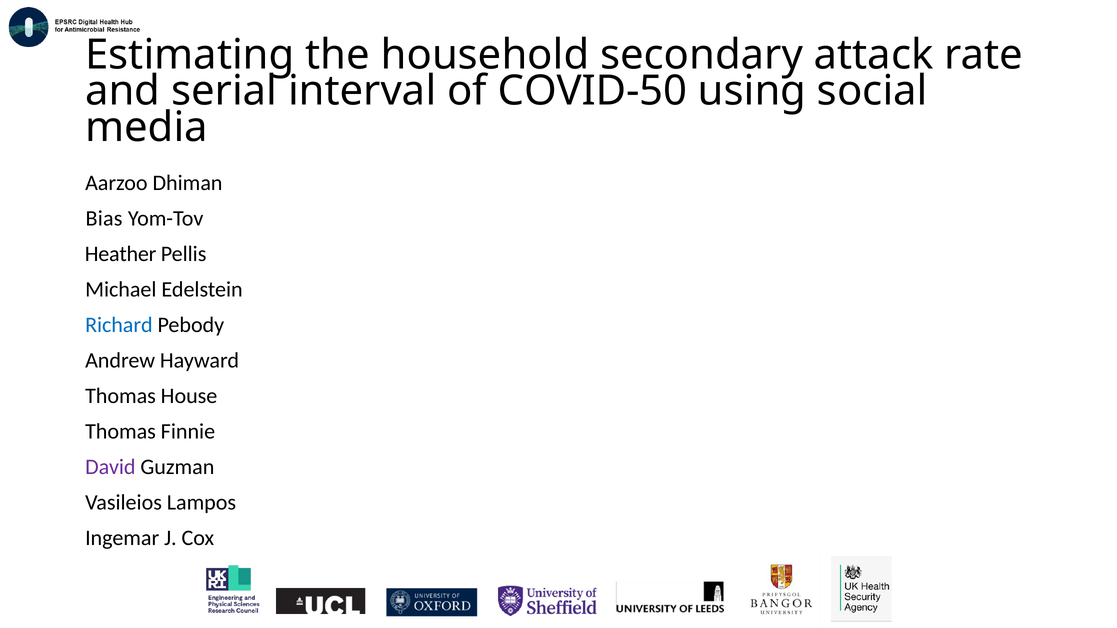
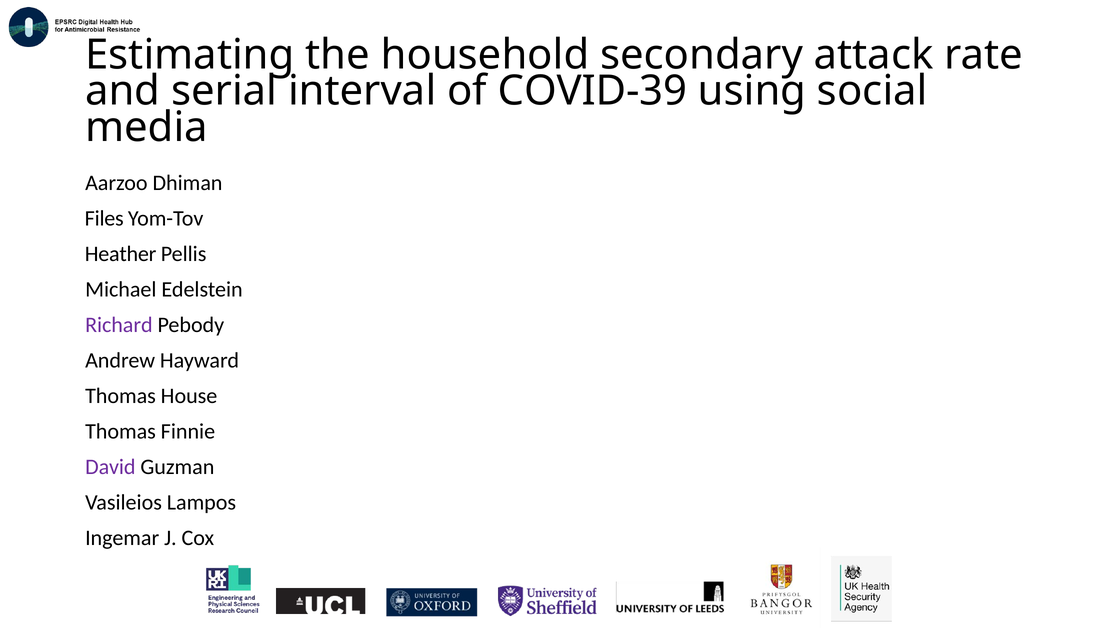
COVID-50: COVID-50 -> COVID-39 (592, 91)
Bias: Bias -> Files (104, 219)
Richard colour: blue -> purple (119, 325)
